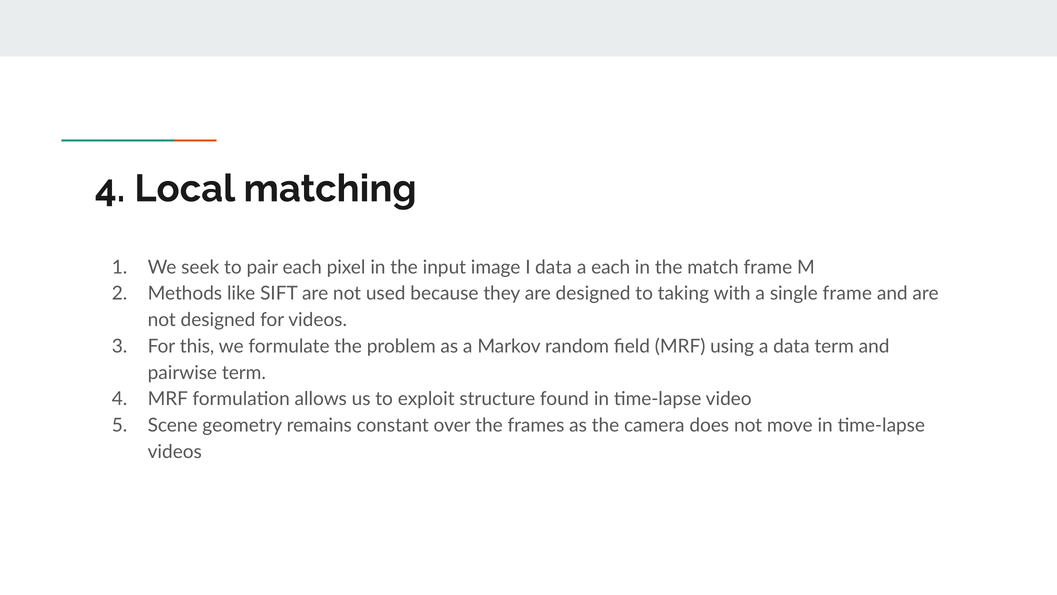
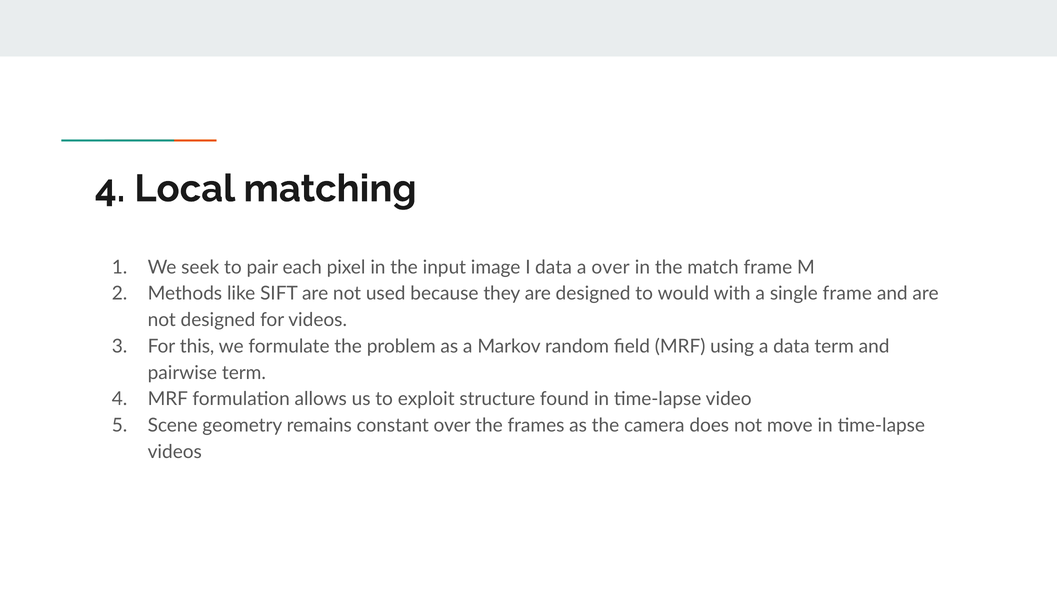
a each: each -> over (611, 267)
taking: taking -> would (683, 293)
